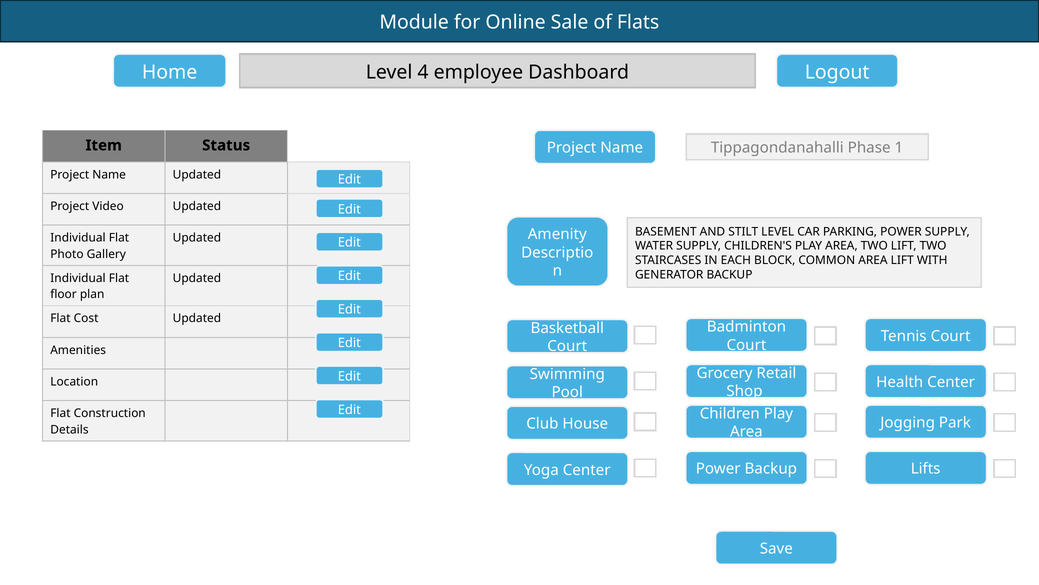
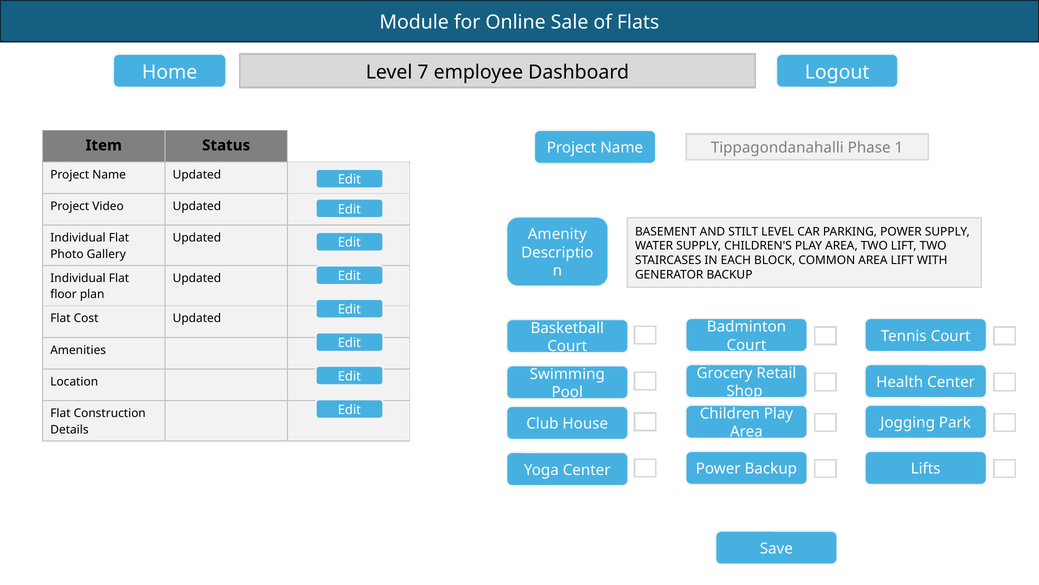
4: 4 -> 7 (423, 72)
